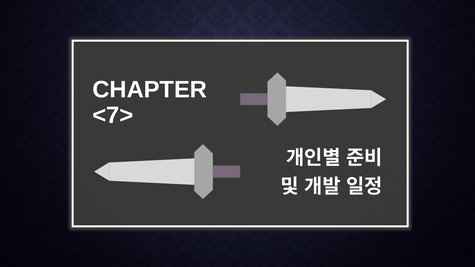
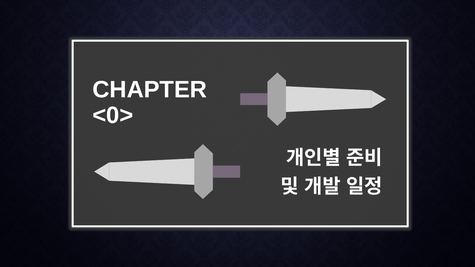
<7>: <7> -> <0> (113, 115)
